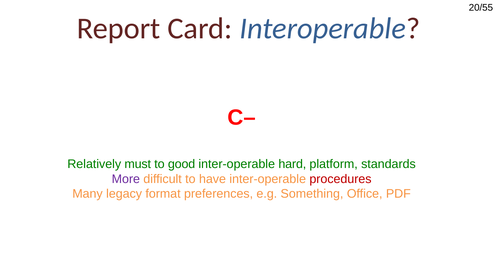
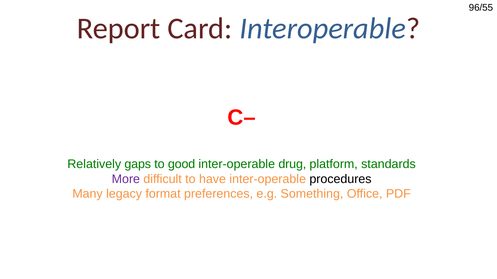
20/55: 20/55 -> 96/55 (481, 8)
must: must -> gaps (138, 164)
hard: hard -> drug (292, 164)
procedures colour: red -> black (340, 179)
